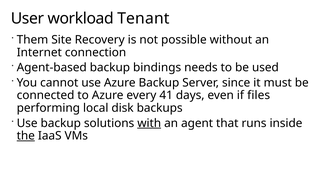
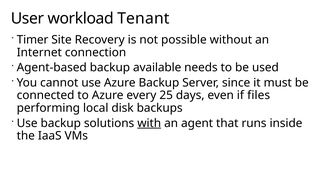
Them: Them -> Timer (33, 40)
bindings: bindings -> available (157, 68)
41: 41 -> 25 (166, 95)
the underline: present -> none (26, 136)
